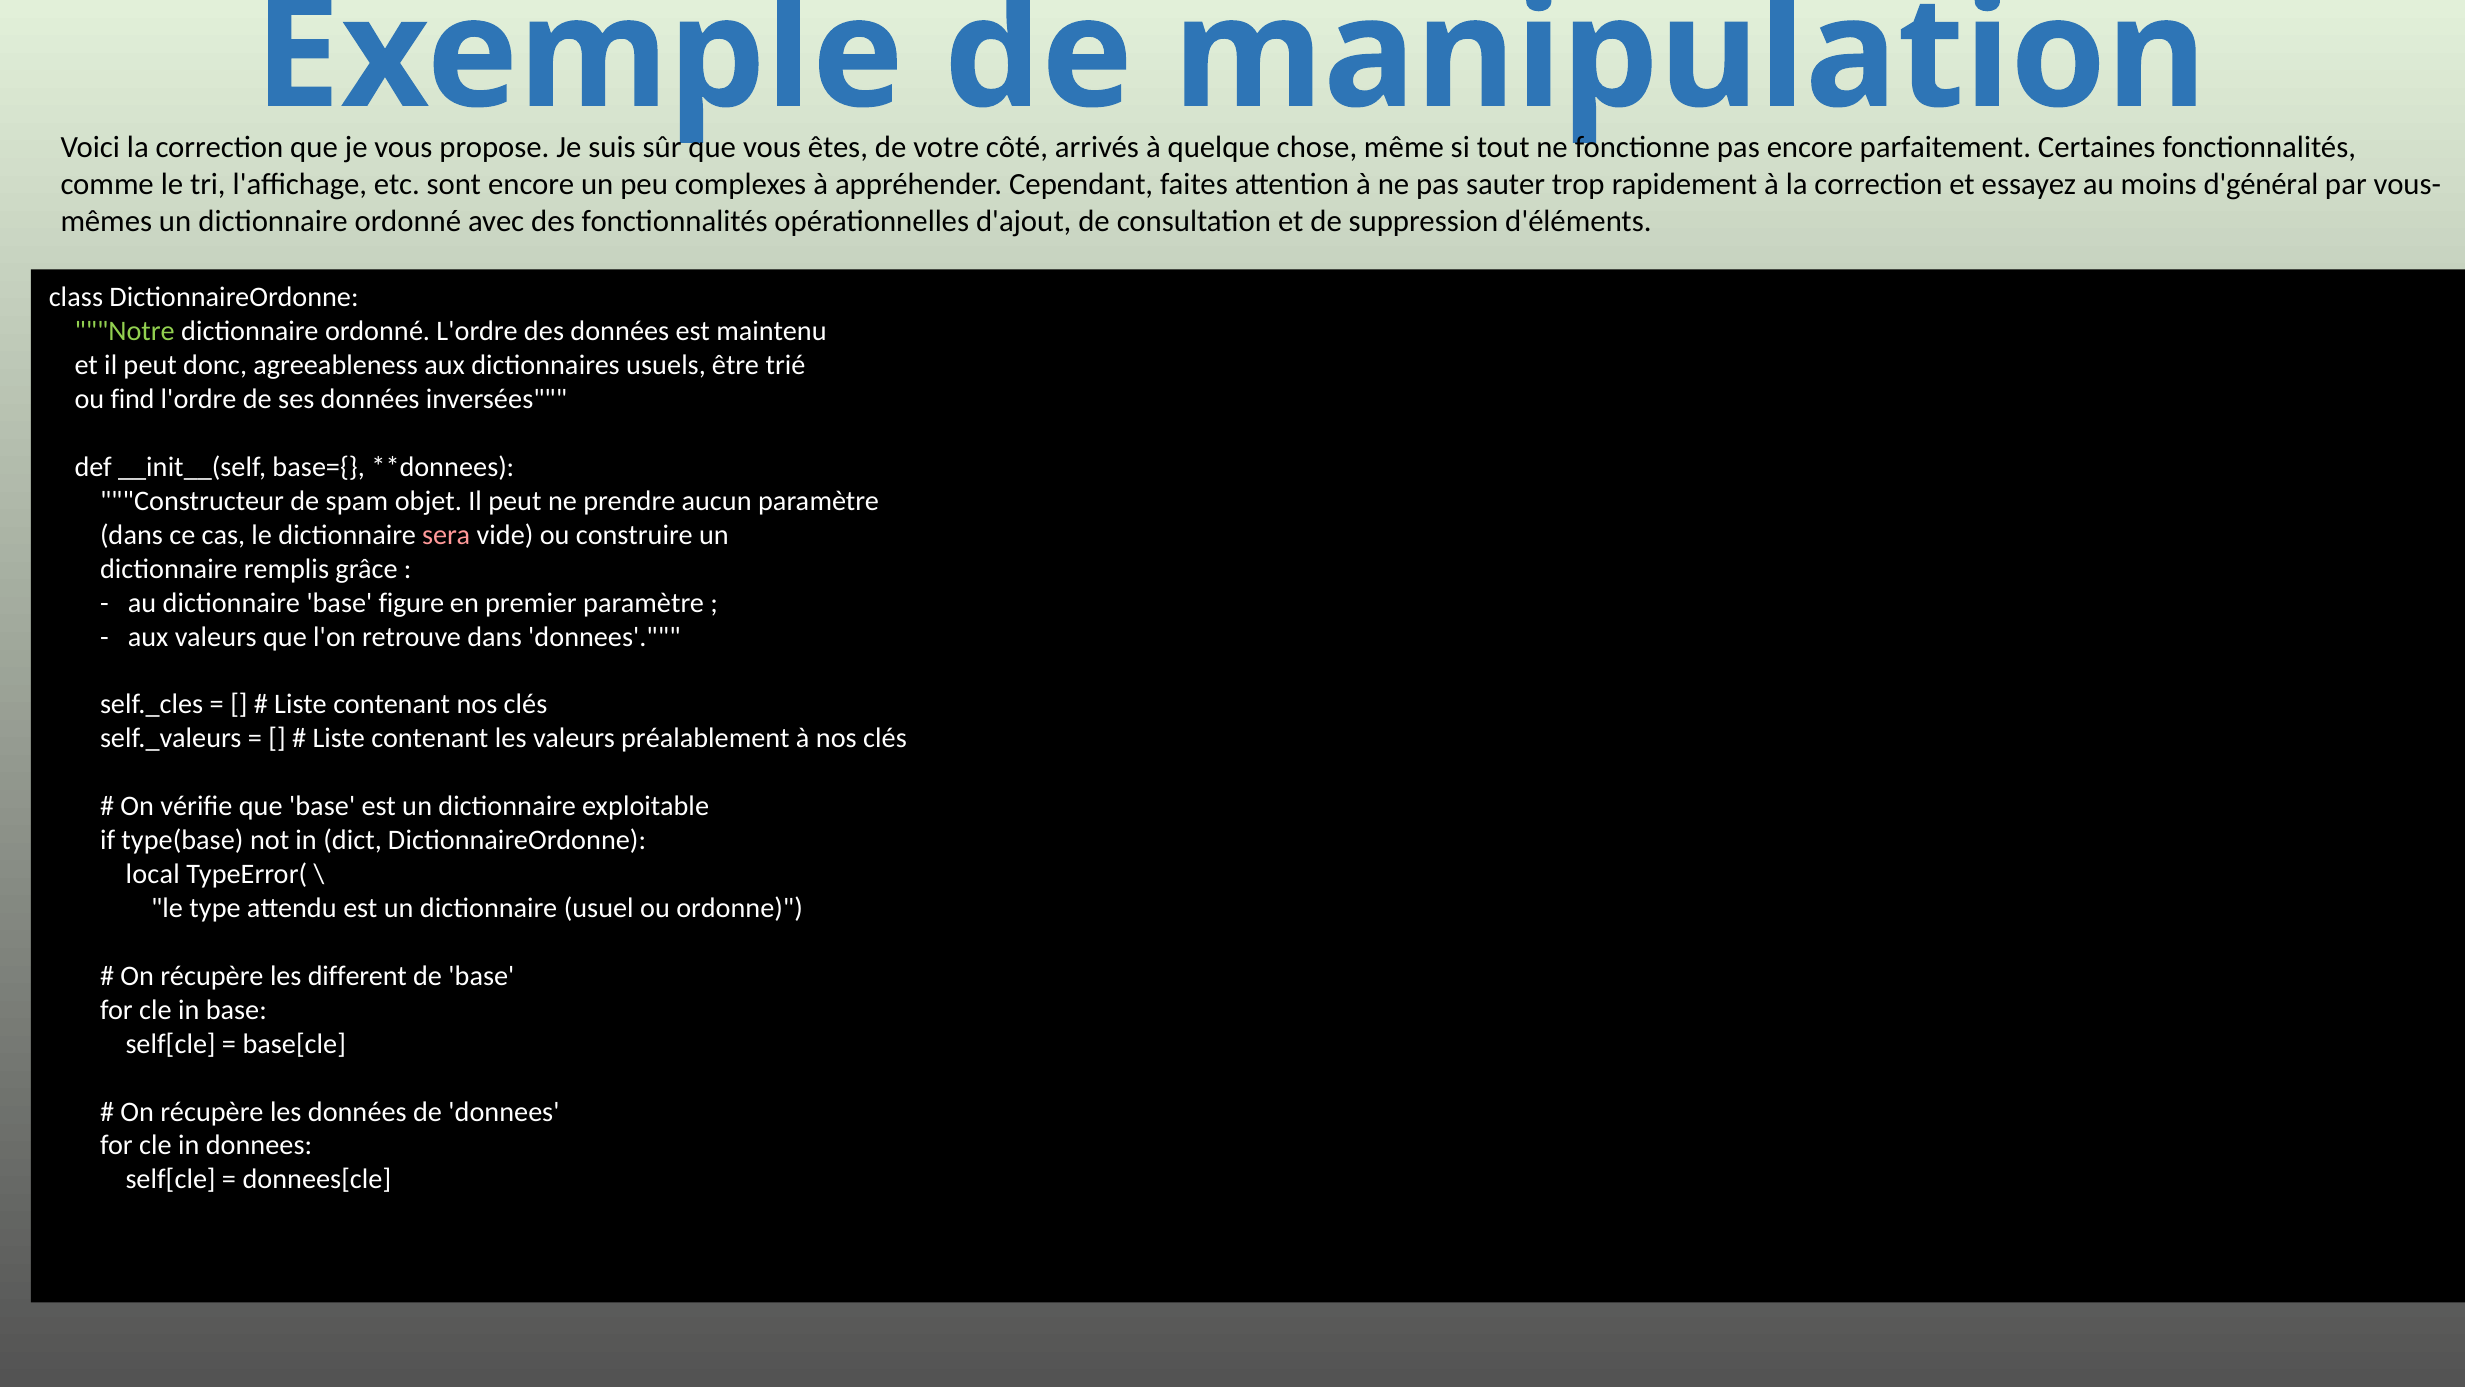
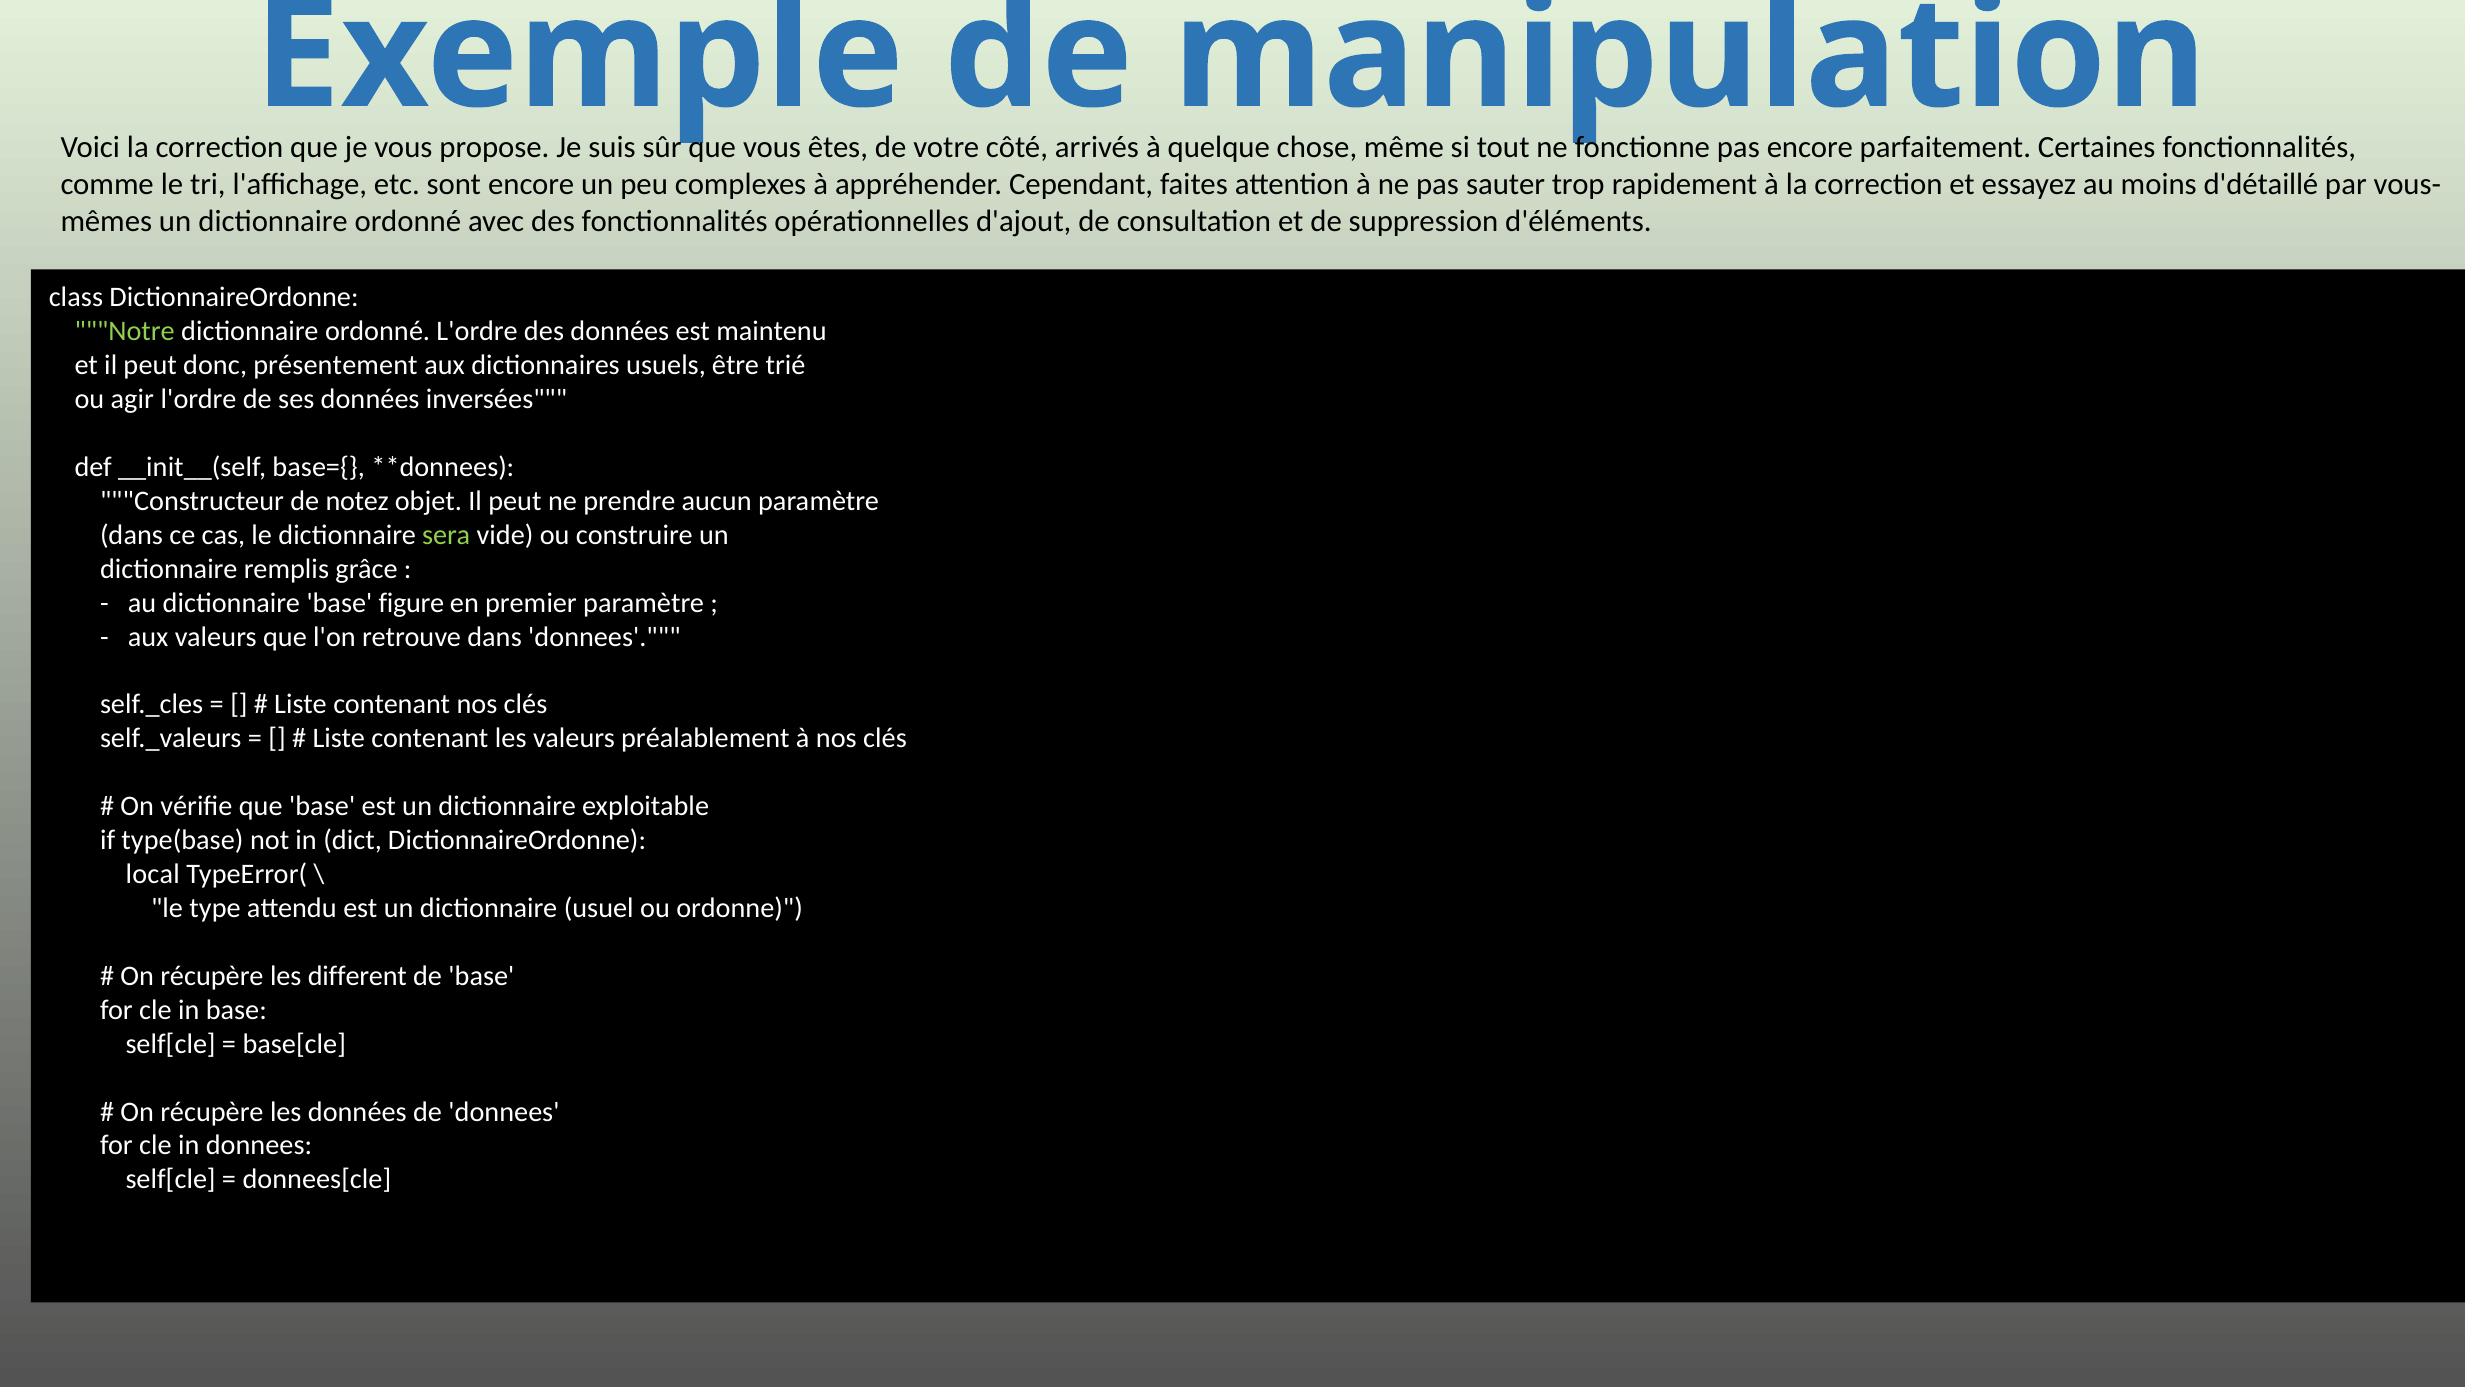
d'général: d'général -> d'détaillé (2261, 184)
agreeableness: agreeableness -> présentement (335, 365)
find: find -> agir (132, 399)
spam: spam -> notez (357, 501)
sera colour: pink -> light green (446, 535)
